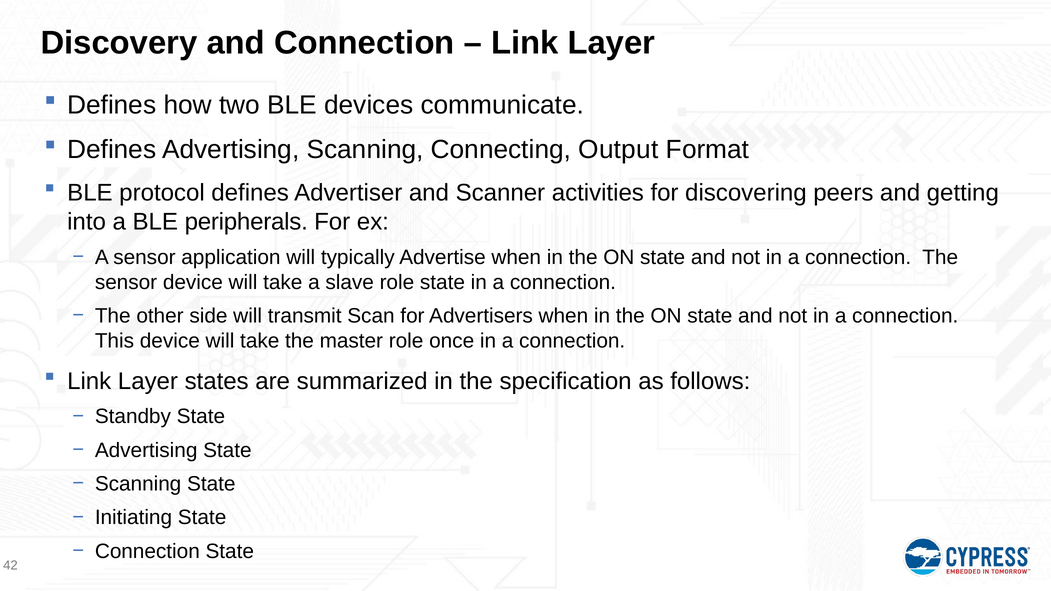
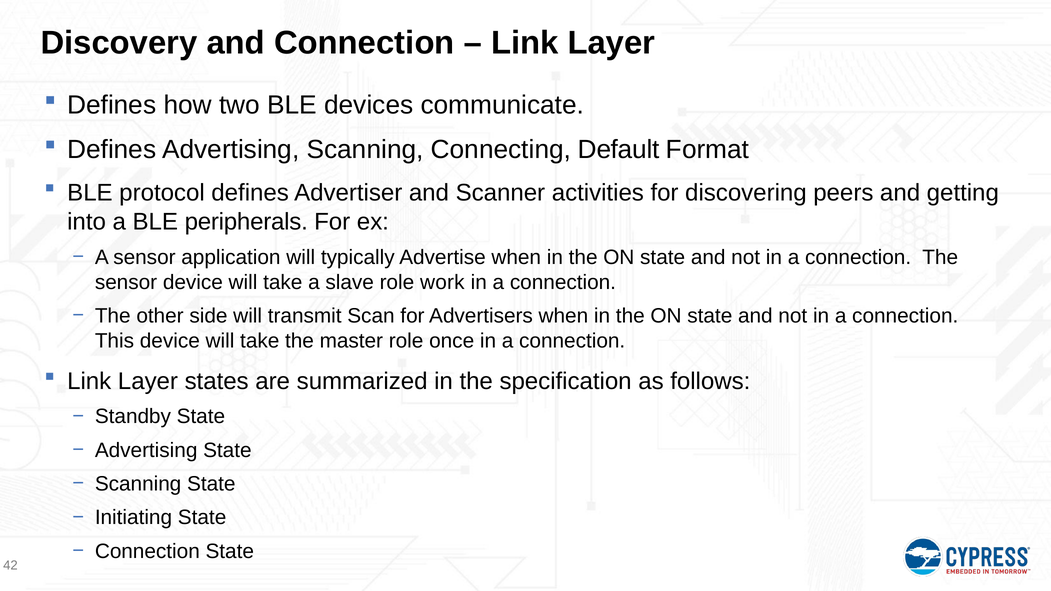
Output: Output -> Default (619, 150)
role state: state -> work (442, 282)
